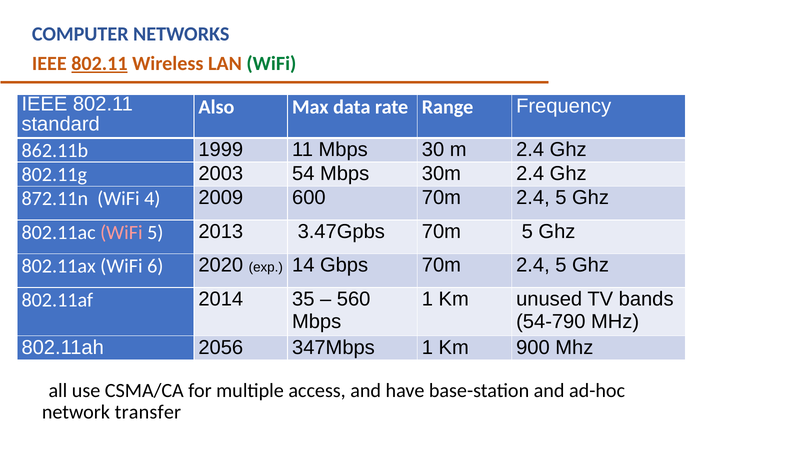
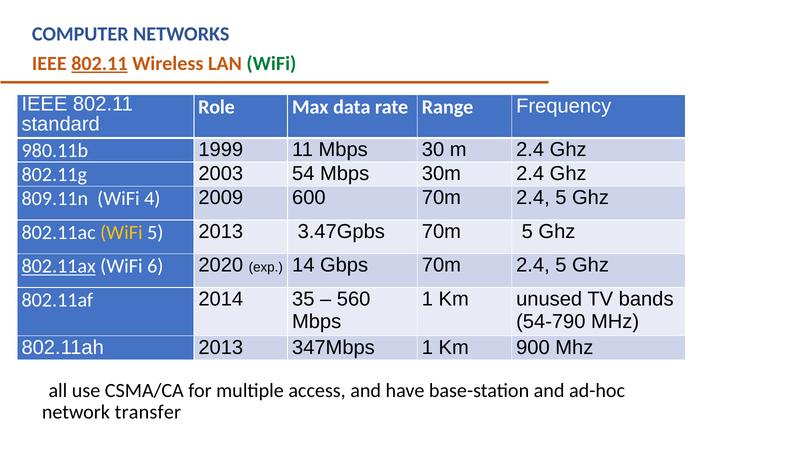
Also: Also -> Role (217, 107)
862.11b: 862.11b -> 980.11b (55, 150)
872.11n: 872.11n -> 809.11n (55, 199)
WiFi colour: pink -> yellow (121, 232)
802.11ax underline: none -> present (59, 266)
802.11ah 2056: 2056 -> 2013 (221, 347)
